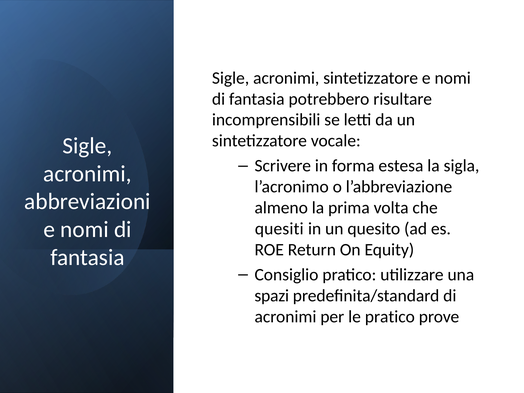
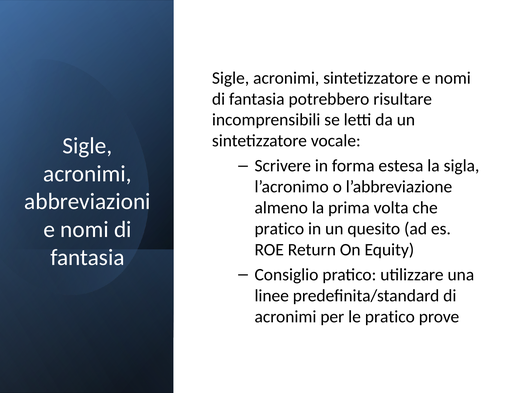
quesiti: quesiti -> pratico (279, 229)
spazi: spazi -> linee (272, 296)
